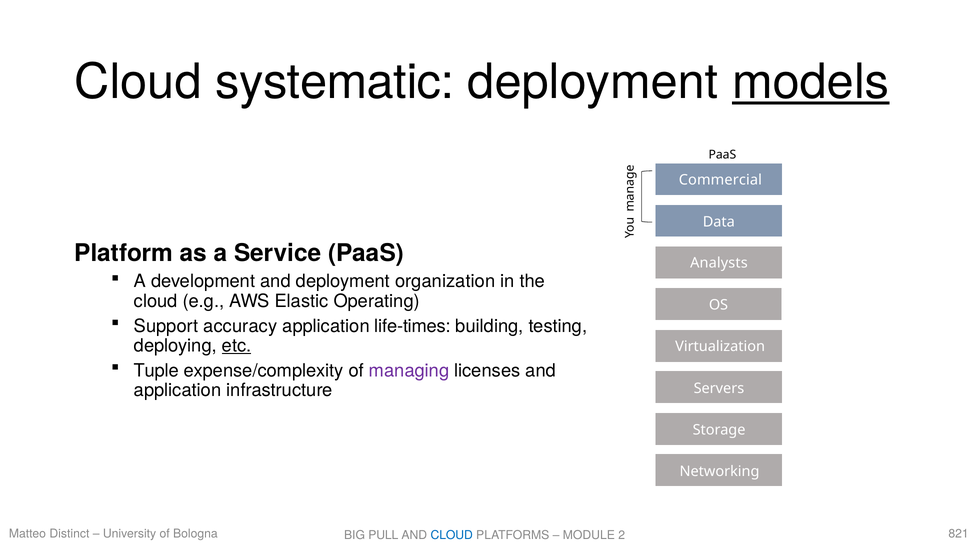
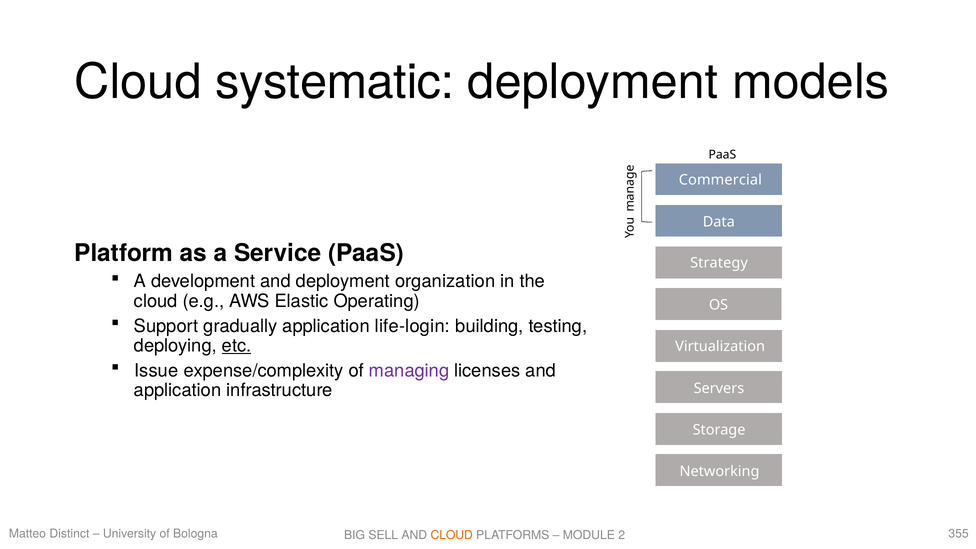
models underline: present -> none (811, 82)
Analysts: Analysts -> Strategy (719, 263)
accuracy: accuracy -> gradually (240, 326)
life-times: life-times -> life-login (413, 326)
Tuple: Tuple -> Issue (156, 371)
821: 821 -> 355 (959, 534)
PULL: PULL -> SELL (383, 535)
CLOUD colour: blue -> orange (452, 535)
